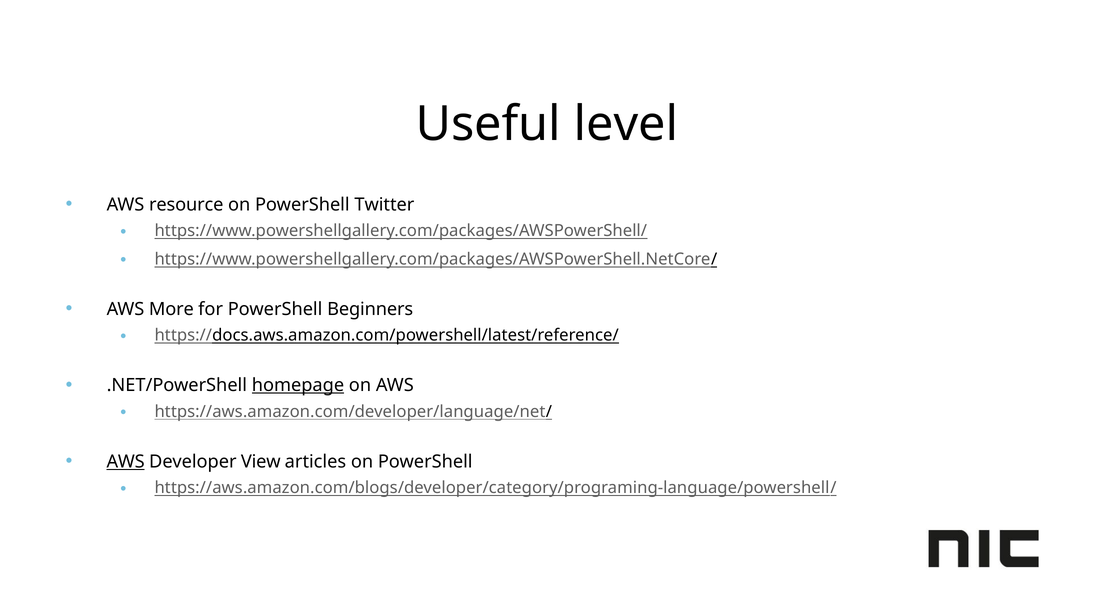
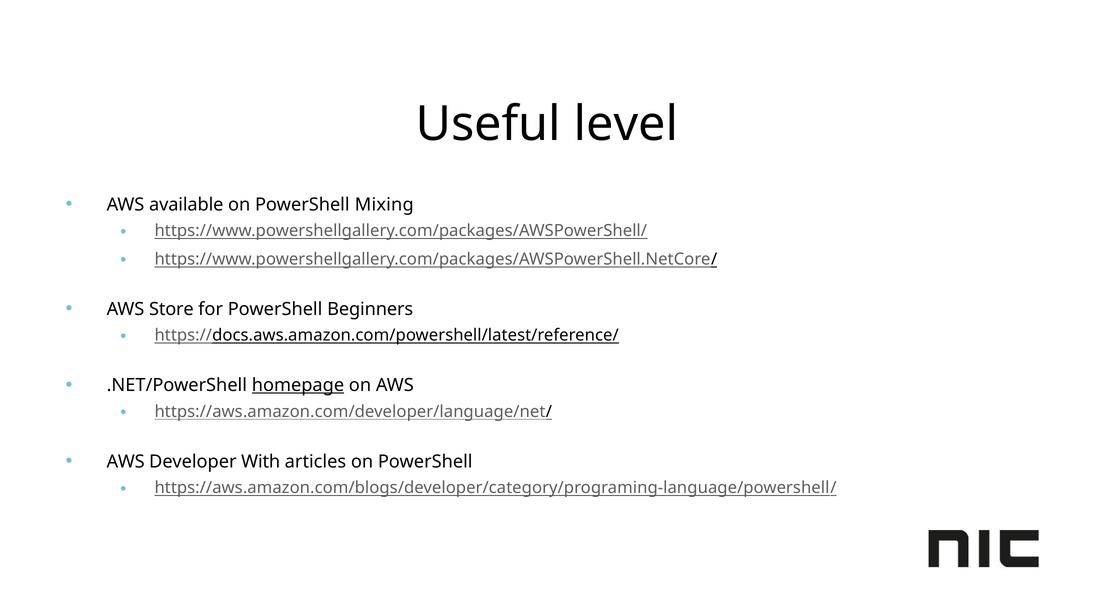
resource: resource -> available (186, 205)
Twitter: Twitter -> Mixing (384, 205)
More: More -> Store (171, 309)
AWS underline: present -> none (126, 462)
View: View -> With (261, 462)
